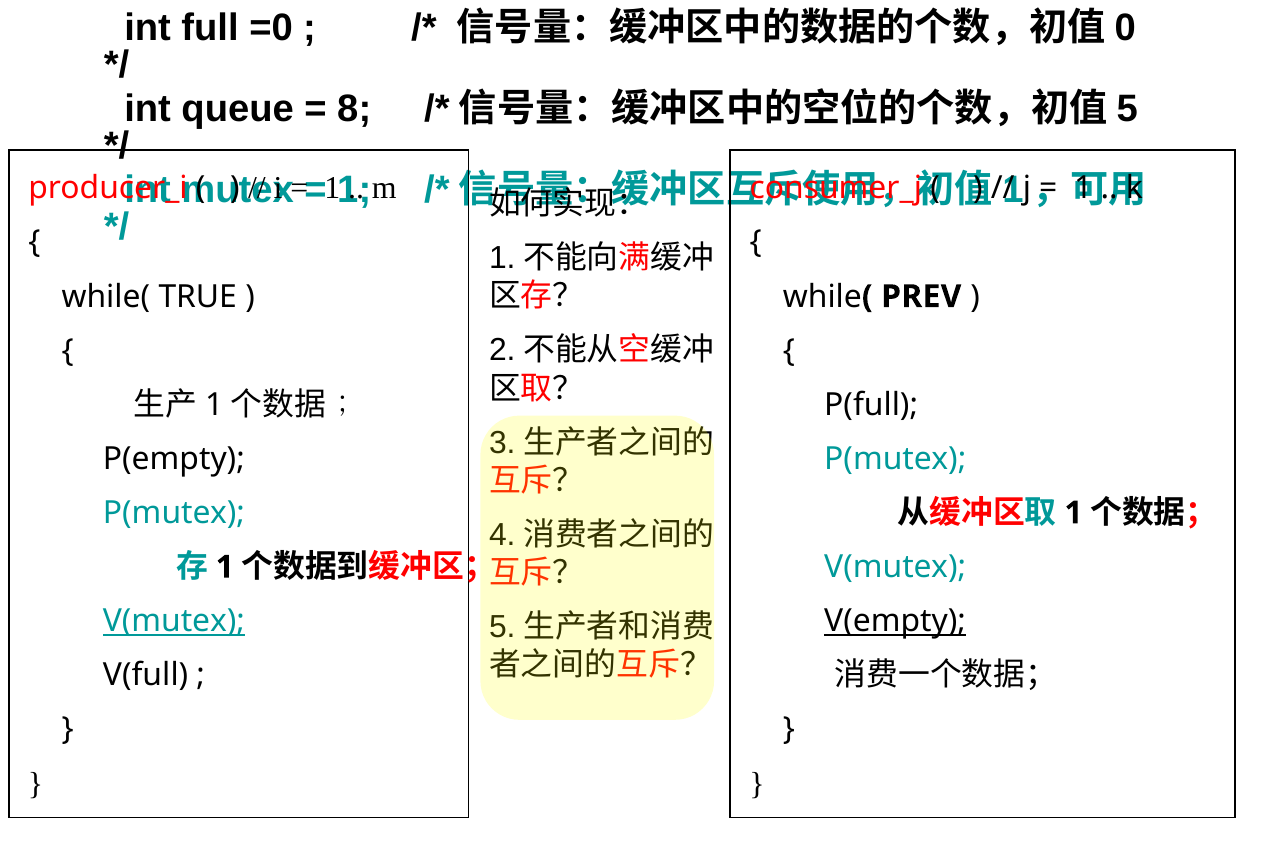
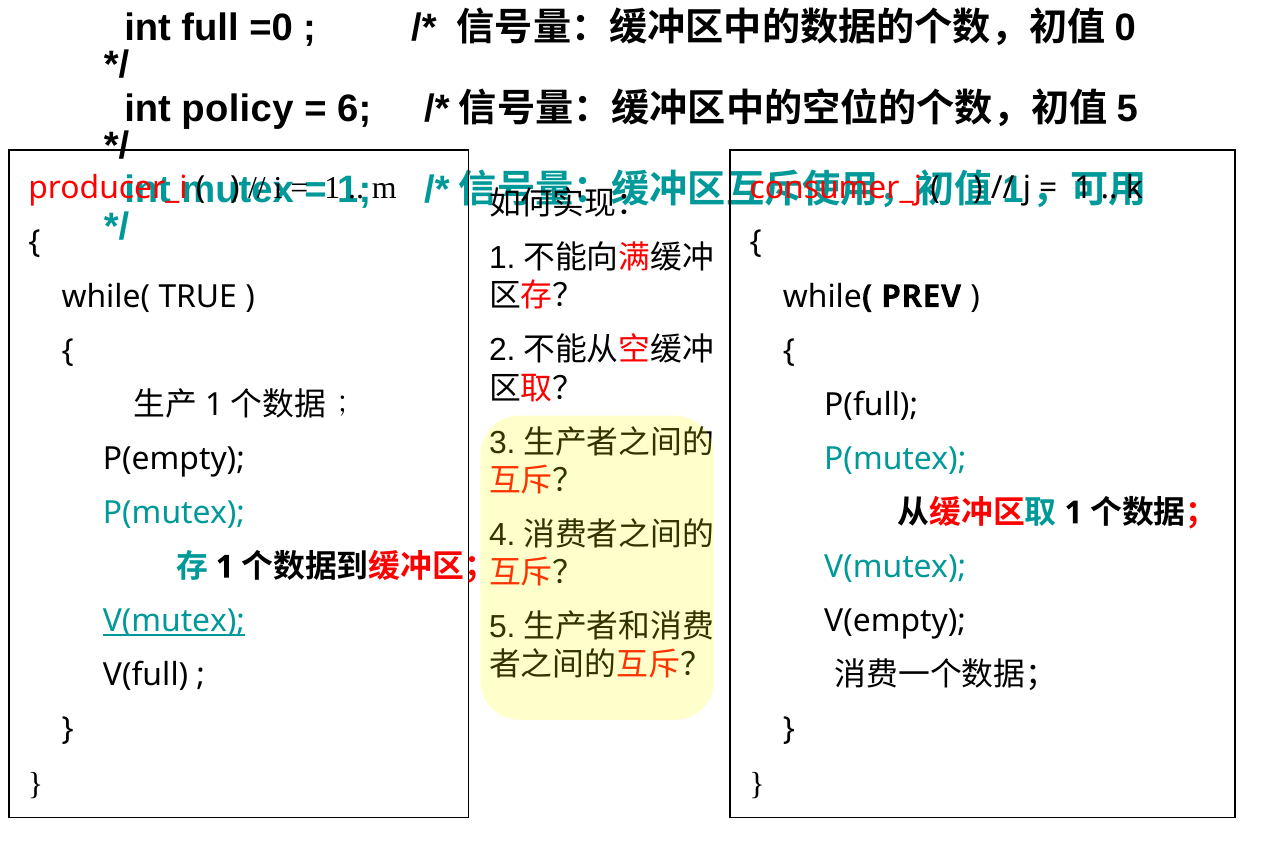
queue: queue -> policy (237, 109)
8: 8 -> 6 (354, 109)
V(empty underline: present -> none (895, 621)
